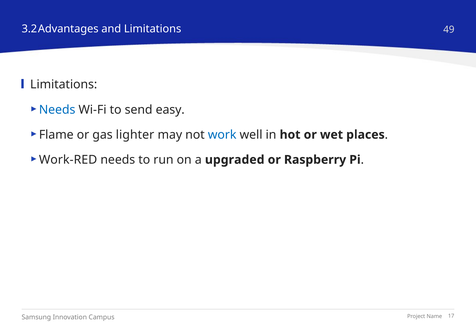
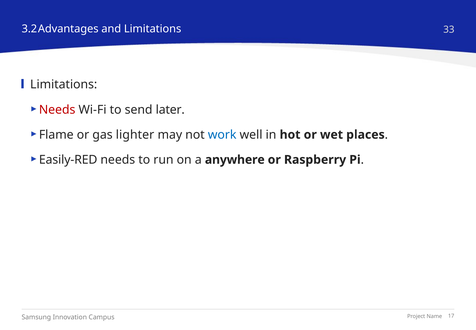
49: 49 -> 33 (449, 30)
Needs colour: blue -> red (57, 110)
easy: easy -> later (170, 110)
Work-RED: Work-RED -> Easily-RED (68, 160)
upgraded: upgraded -> anywhere (235, 160)
